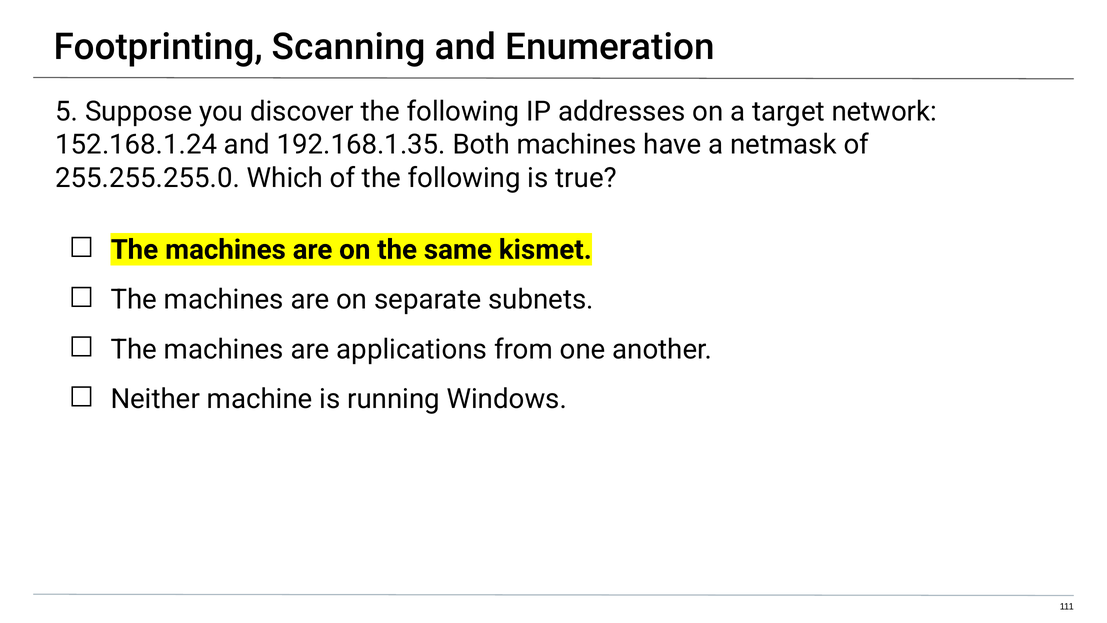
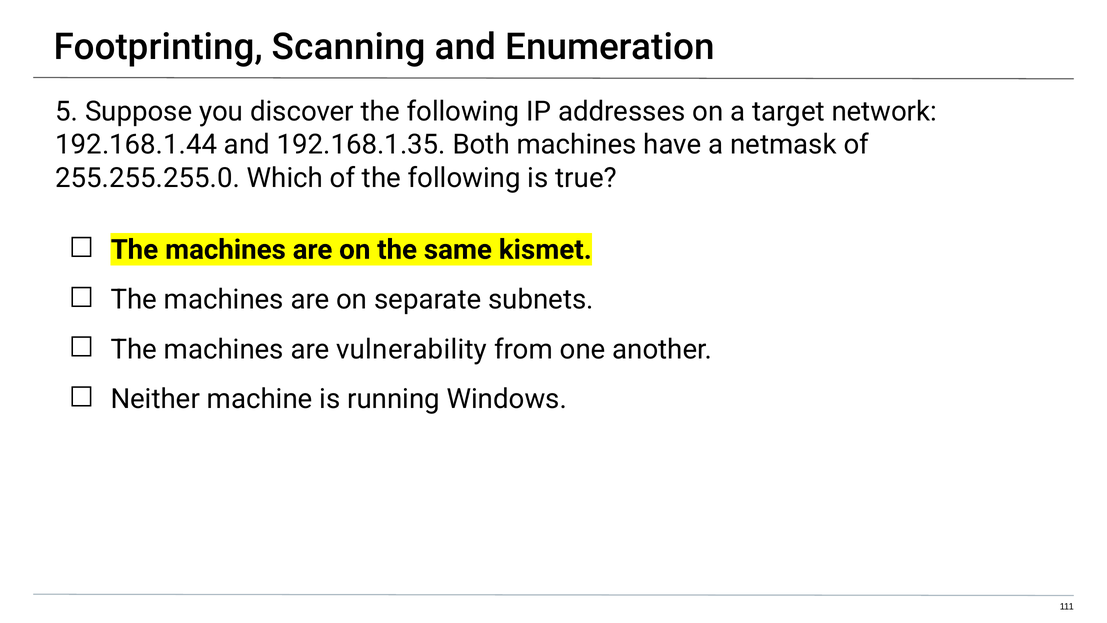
152.168.1.24: 152.168.1.24 -> 192.168.1.44 (136, 145)
applications: applications -> vulnerability (412, 349)
